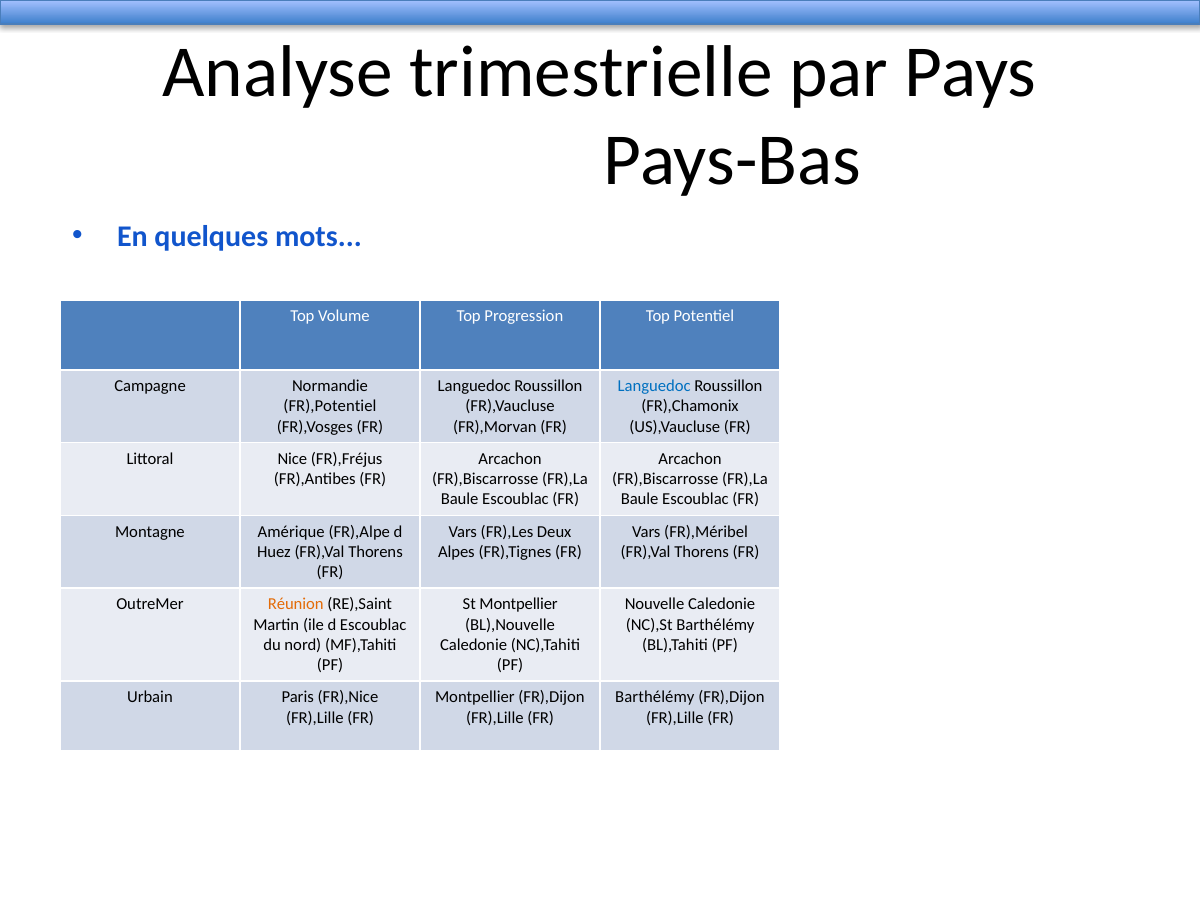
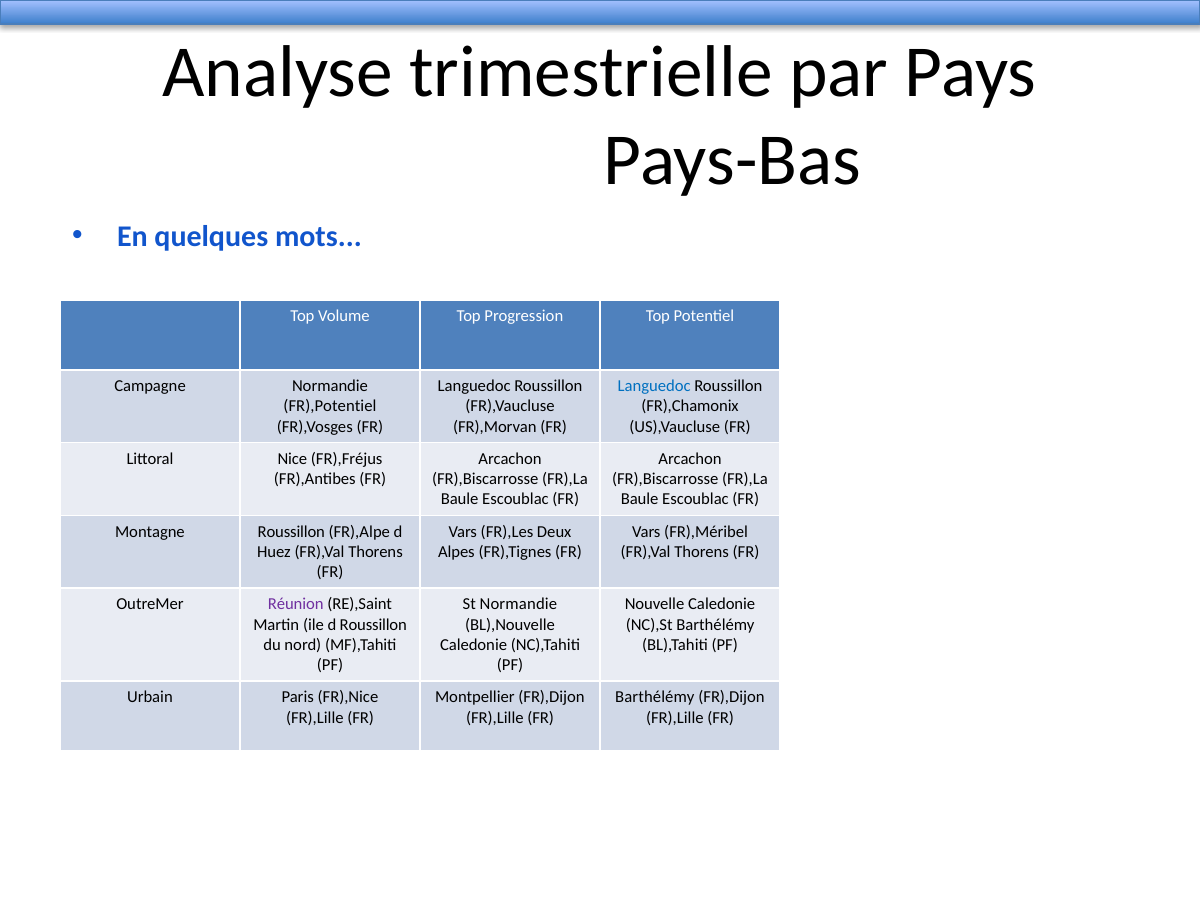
Montagne Amérique: Amérique -> Roussillon (291, 532)
Réunion colour: orange -> purple (296, 604)
St Montpellier: Montpellier -> Normandie (518, 604)
d Escoublac: Escoublac -> Roussillon (373, 625)
